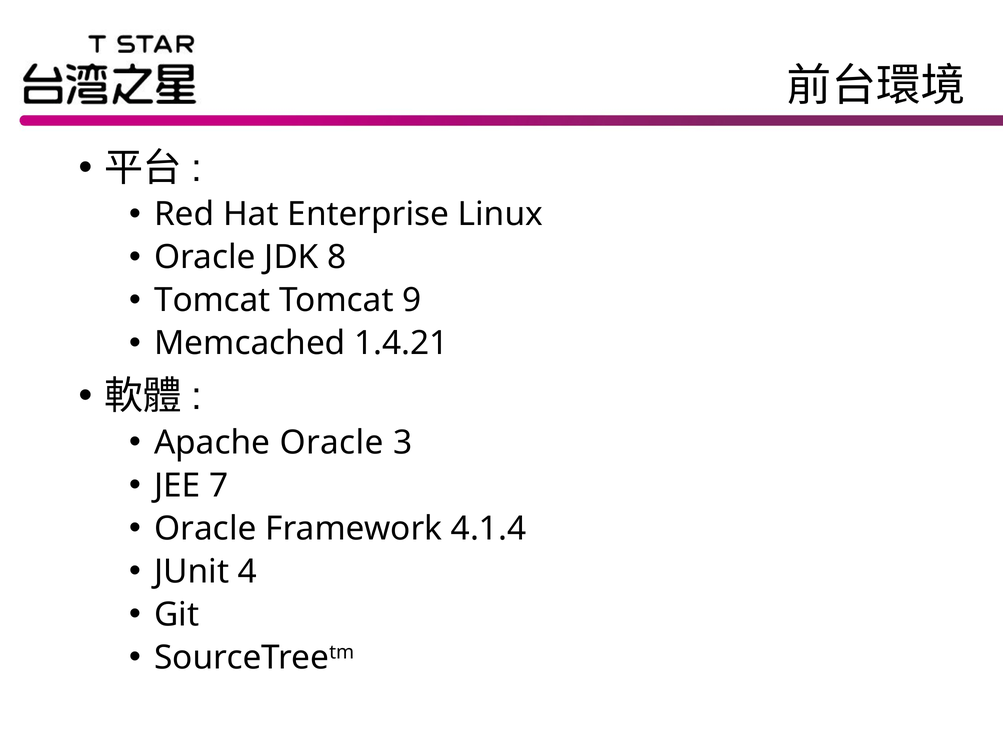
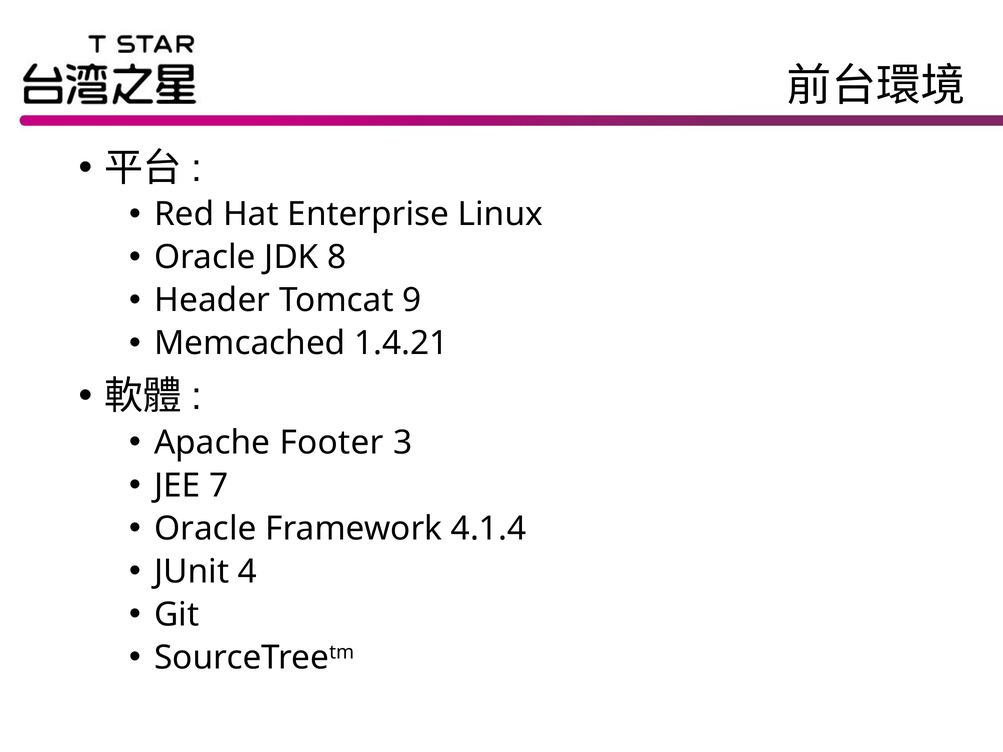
Tomcat: Tomcat -> Header (212, 300)
Apache Oracle: Oracle -> Footer (332, 443)
